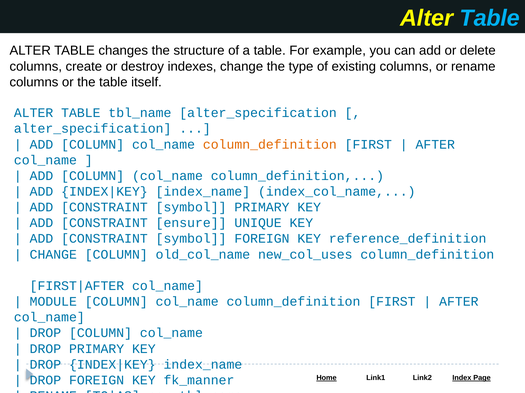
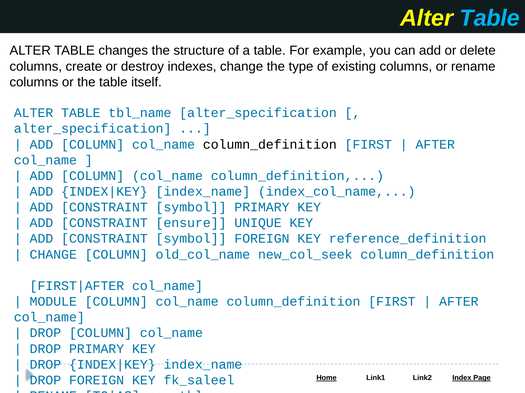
column_definition colour: orange -> black (270, 145)
new_col_uses: new_col_uses -> new_col_seek (305, 255)
fk_manner: fk_manner -> fk_saleel (199, 381)
